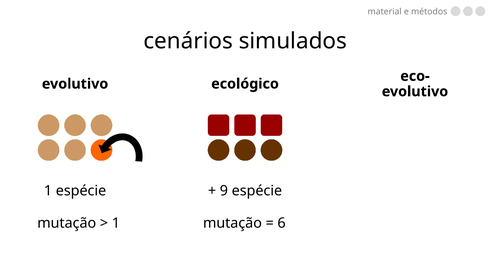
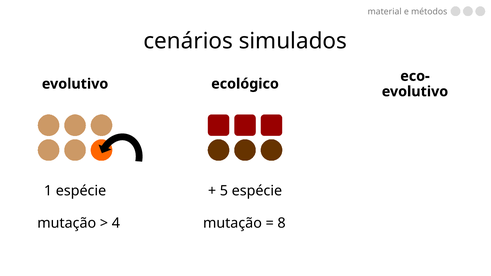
9: 9 -> 5 (224, 191)
1: 1 -> 4 (116, 223)
6: 6 -> 8 (282, 223)
